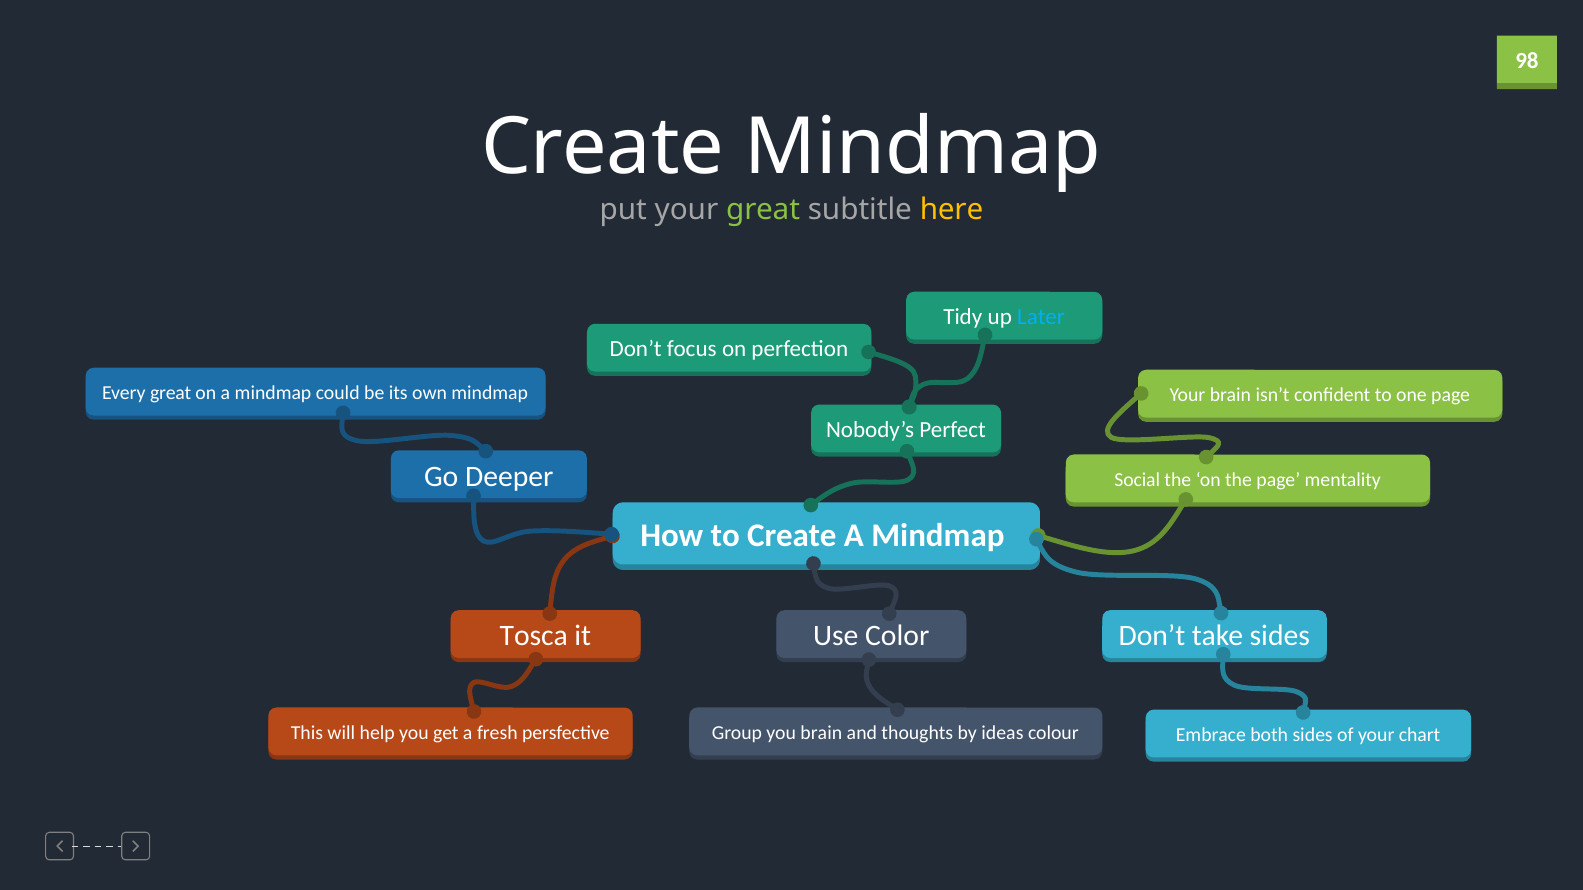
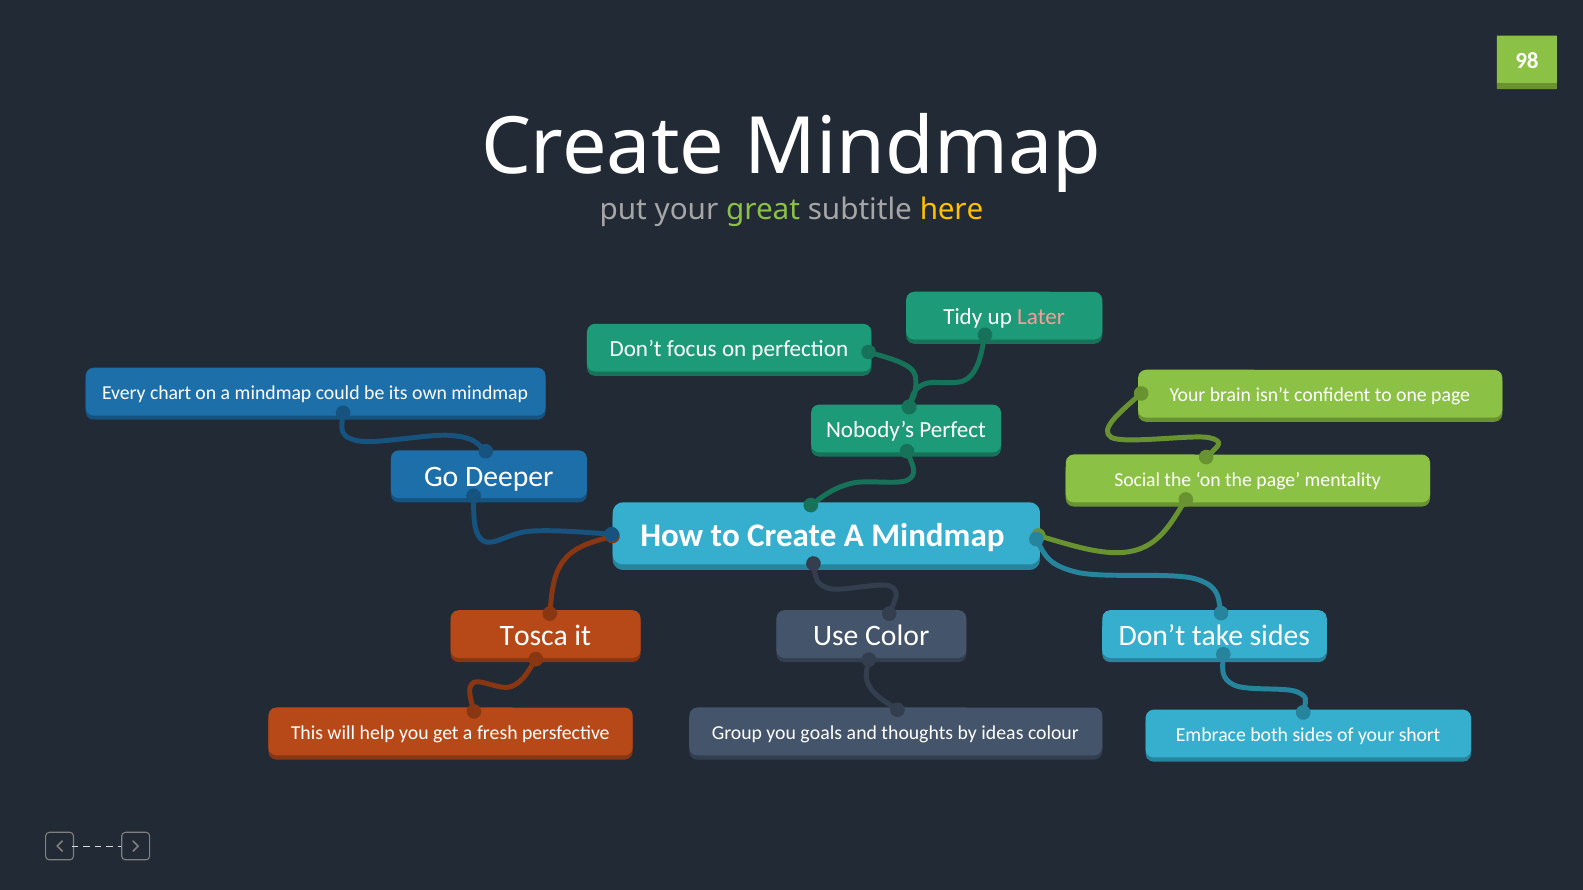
Later colour: light blue -> pink (1041, 317)
Every great: great -> chart (171, 393)
you brain: brain -> goals (821, 733)
chart: chart -> short (1420, 735)
